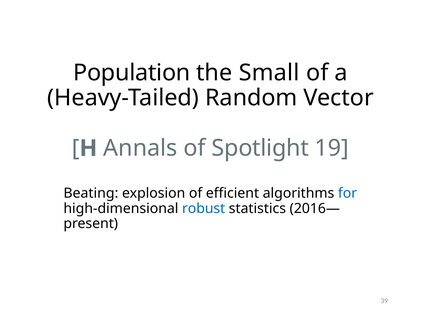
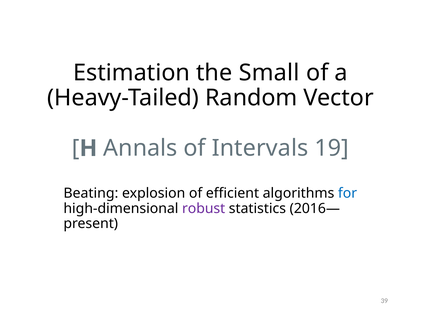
Population: Population -> Estimation (132, 73)
Spotlight: Spotlight -> Intervals (260, 149)
robust colour: blue -> purple (204, 209)
